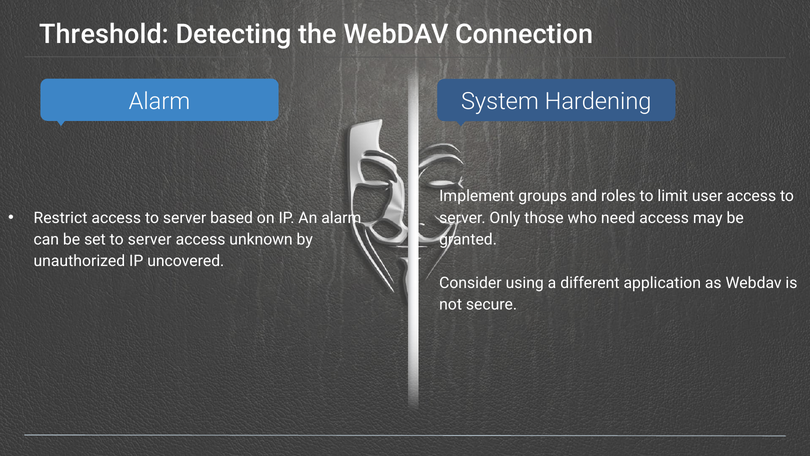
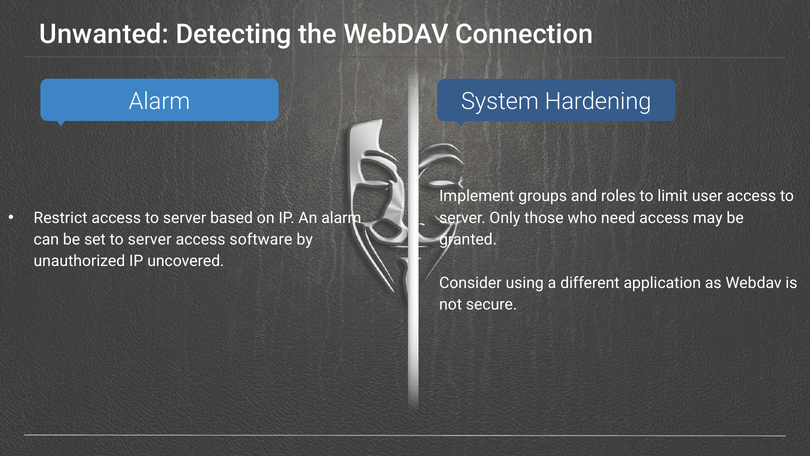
Threshold: Threshold -> Unwanted (104, 34)
unknown: unknown -> software (261, 239)
